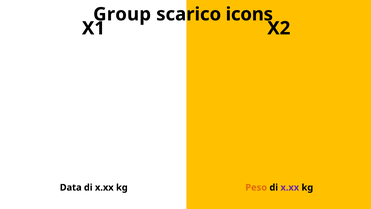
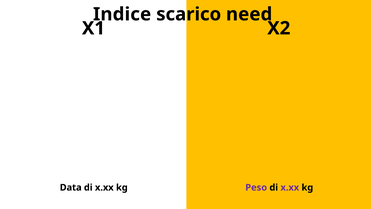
Group: Group -> Indice (122, 14)
icons: icons -> need (249, 14)
Peso colour: orange -> purple (256, 187)
